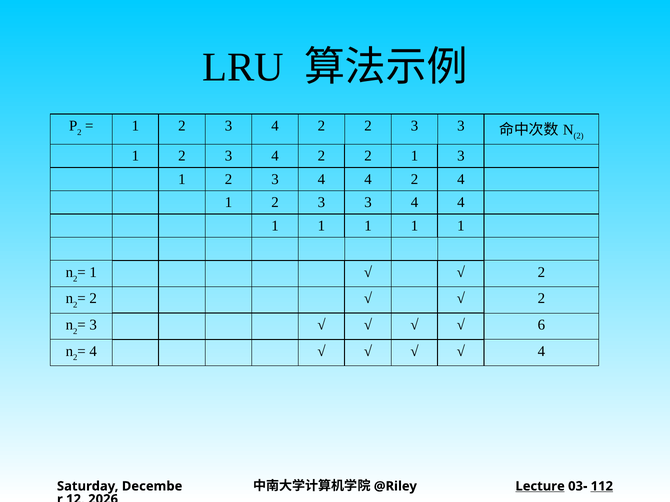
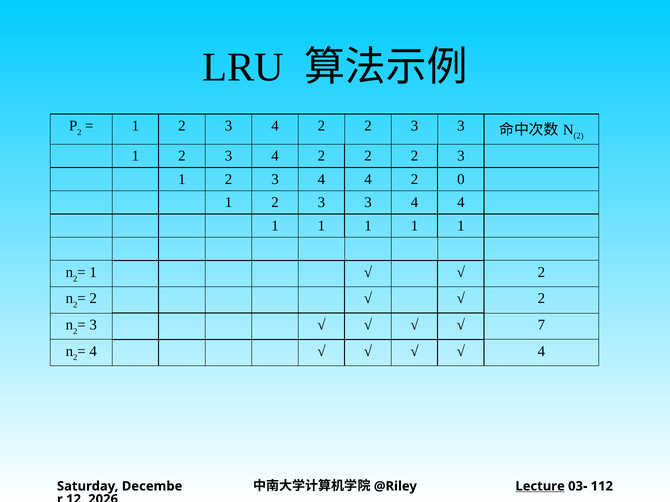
2 2 1: 1 -> 2 (414, 156)
2 4: 4 -> 0 (461, 179)
6: 6 -> 7 (541, 325)
112 underline: present -> none (602, 487)
